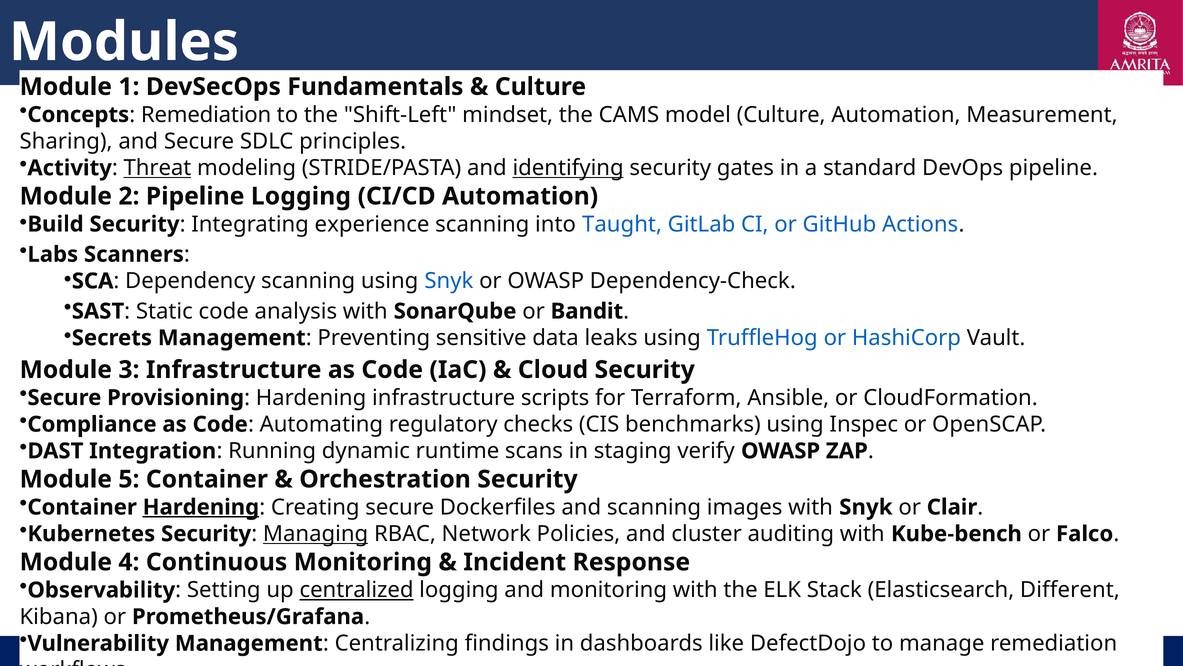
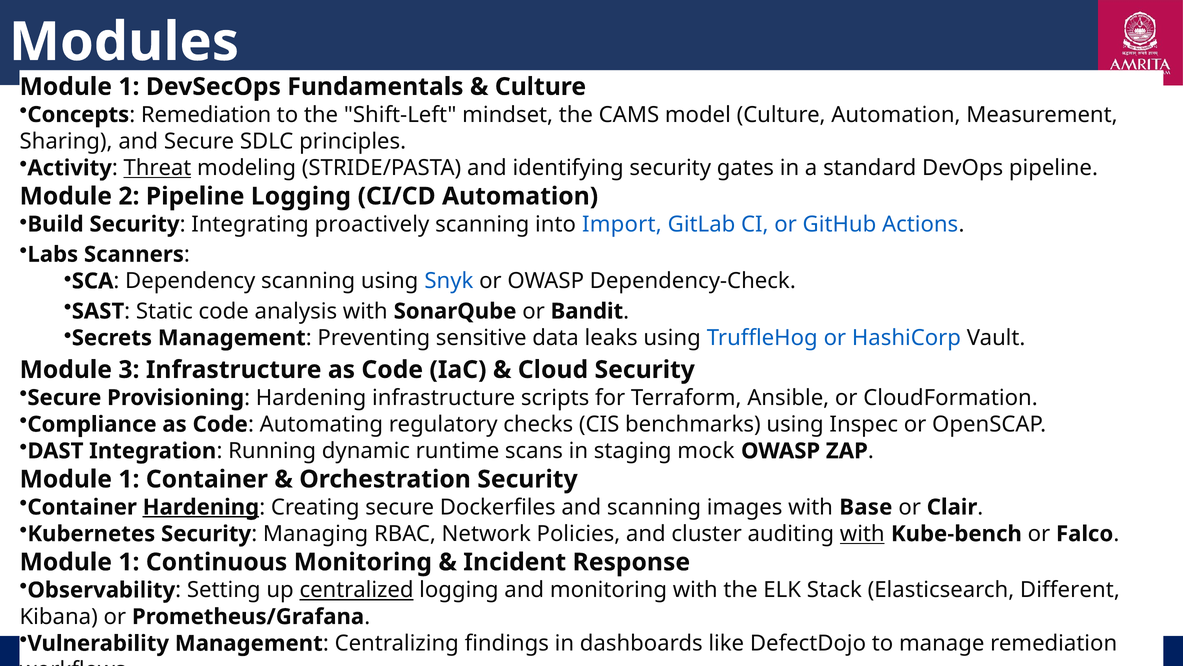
identifying underline: present -> none (568, 168)
experience: experience -> proactively (372, 224)
Taught: Taught -> Import (622, 224)
verify: verify -> mock (706, 451)
5: 5 -> 1 (129, 479)
with Snyk: Snyk -> Base (866, 507)
Managing underline: present -> none (316, 533)
with underline: none -> present (862, 533)
4: 4 -> 1 (129, 562)
